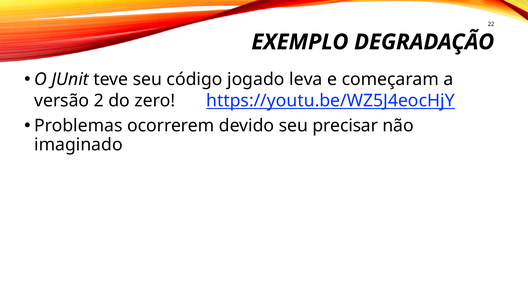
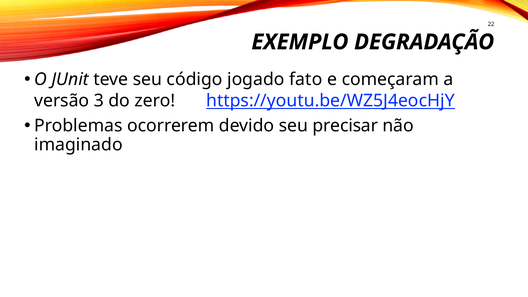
leva: leva -> fato (306, 79)
2: 2 -> 3 (99, 101)
